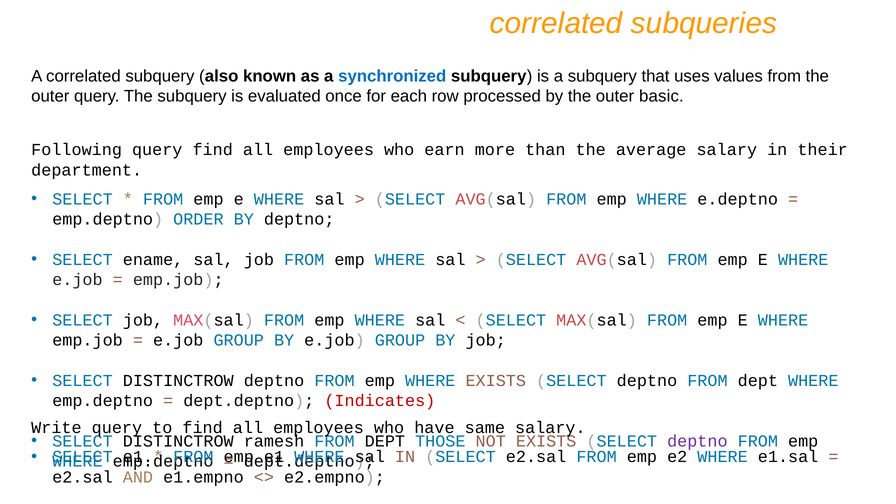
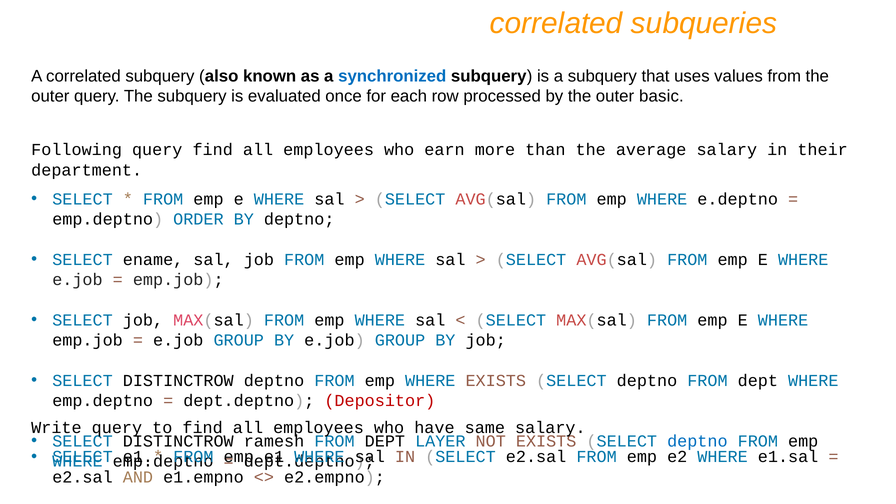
Indicates: Indicates -> Depositor (380, 401)
THOSE: THOSE -> LAYER (440, 441)
deptno colour: purple -> blue (697, 441)
